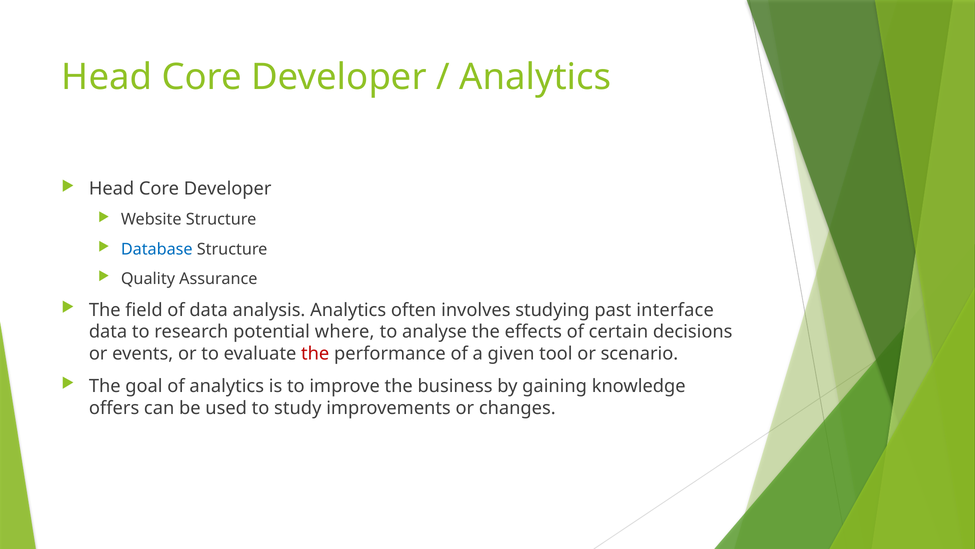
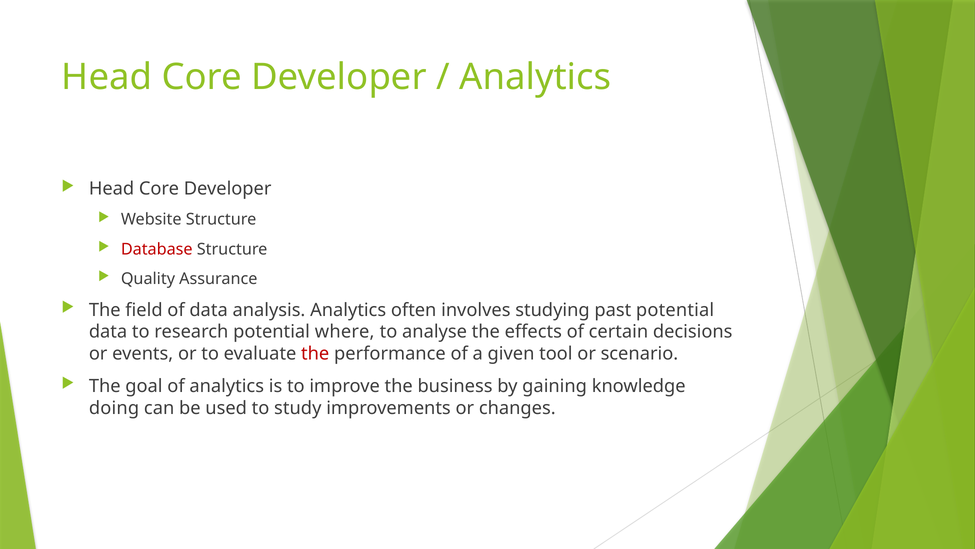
Database colour: blue -> red (157, 249)
past interface: interface -> potential (675, 310)
offers: offers -> doing (114, 408)
